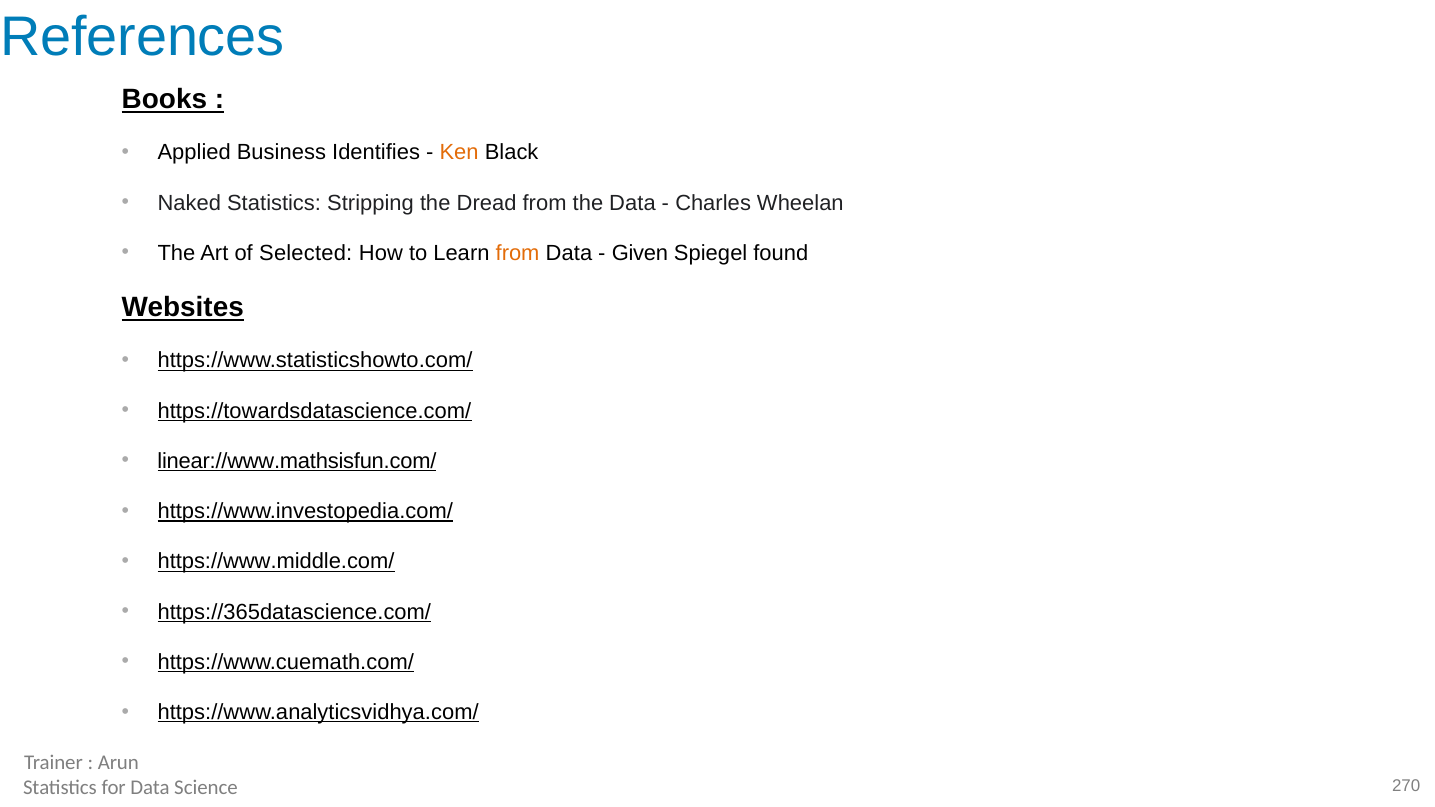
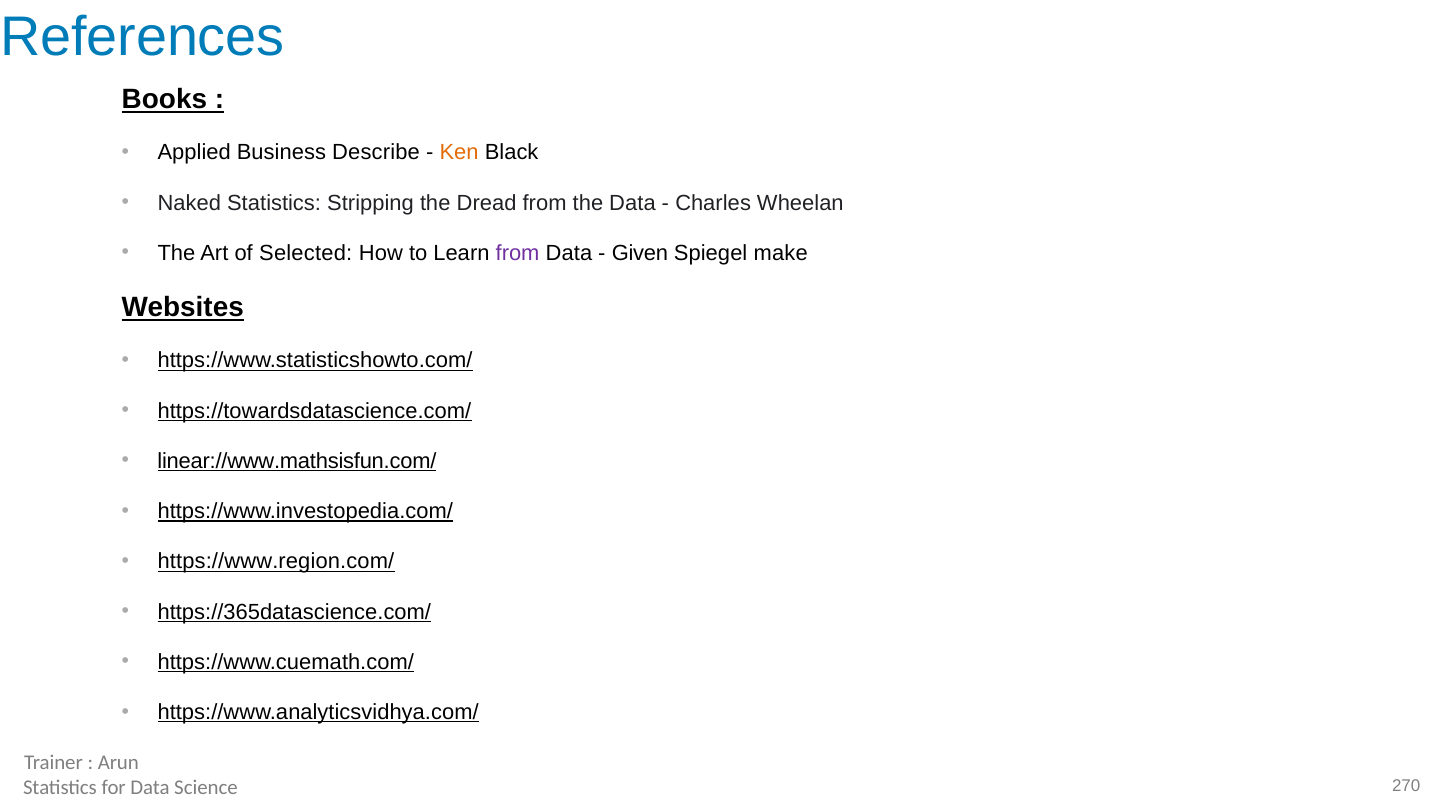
Identifies: Identifies -> Describe (376, 153)
from colour: orange -> purple (518, 253)
found: found -> make (781, 253)
https://www.middle.com/: https://www.middle.com/ -> https://www.region.com/ (276, 562)
